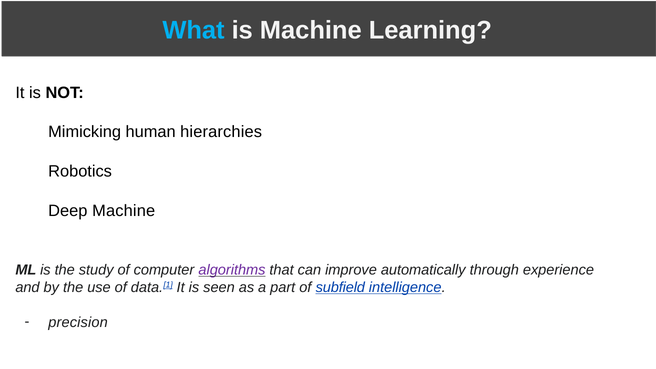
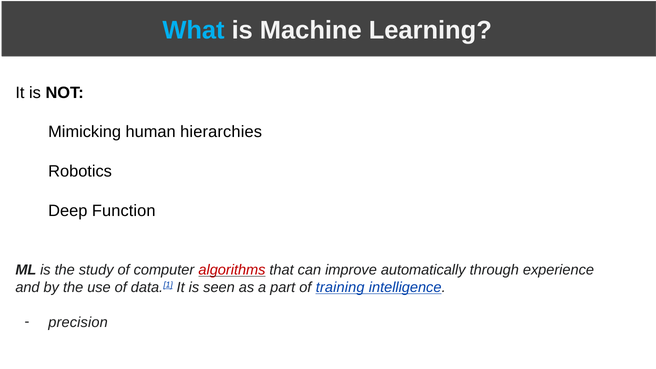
Deep Machine: Machine -> Function (124, 211)
algorithms colour: purple -> red (232, 270)
subfield: subfield -> training (340, 287)
